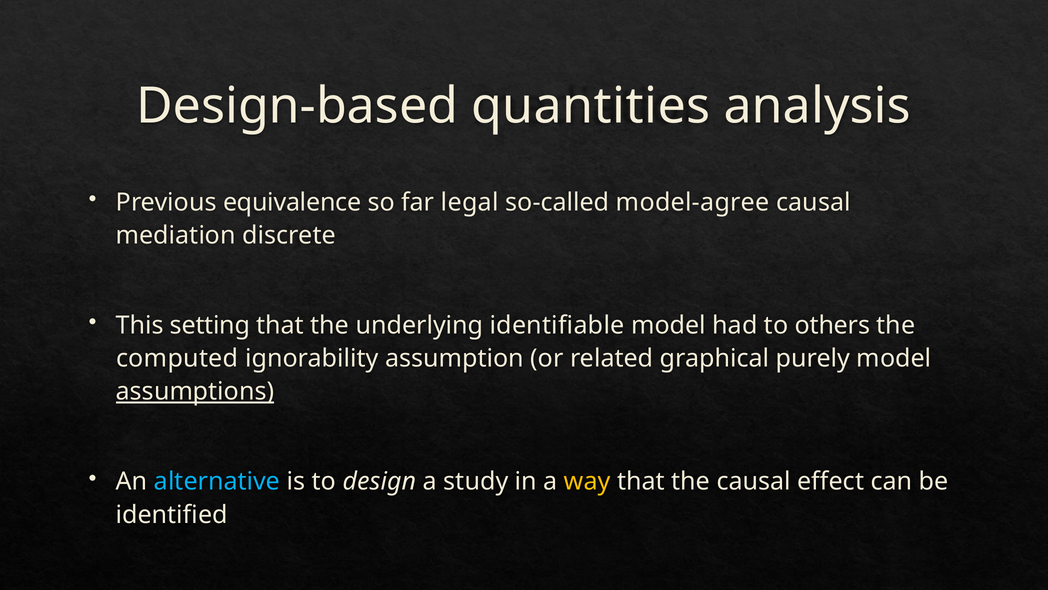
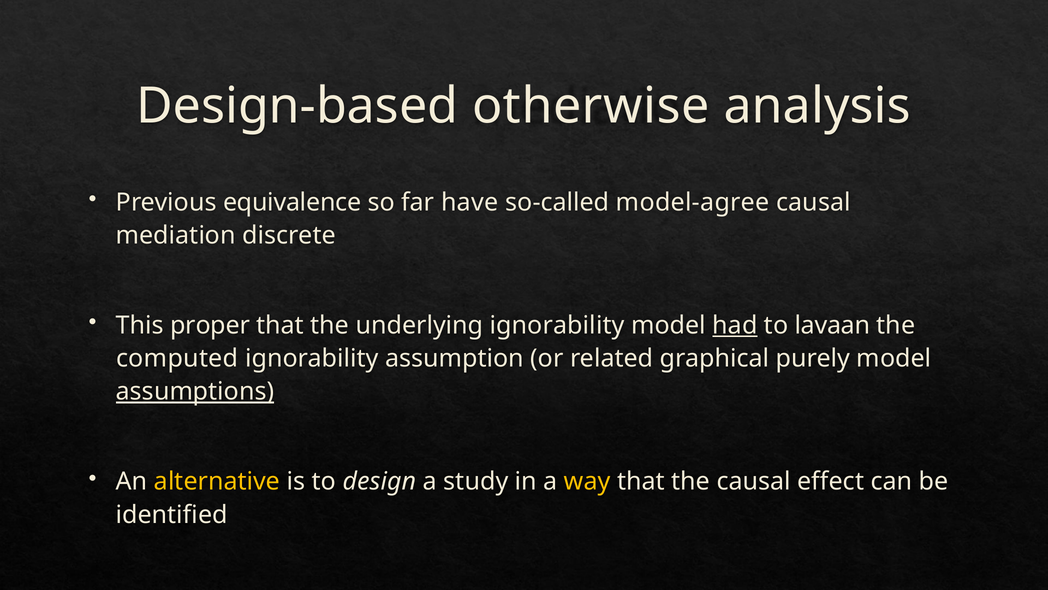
quantities: quantities -> otherwise (591, 106)
legal: legal -> have (470, 202)
setting: setting -> proper (210, 325)
underlying identifiable: identifiable -> ignorability (557, 325)
had underline: none -> present (735, 325)
others: others -> lavaan (832, 325)
alternative colour: light blue -> yellow (217, 481)
